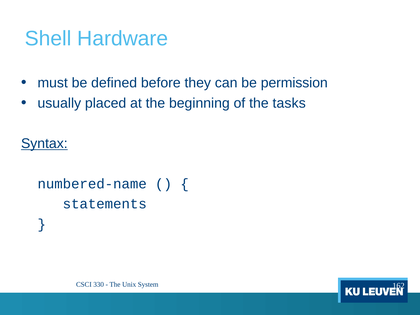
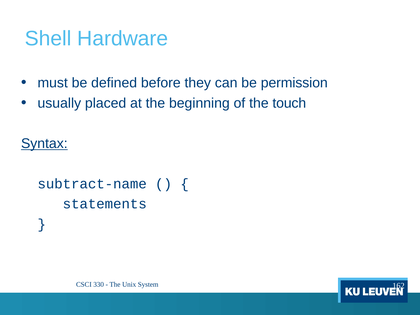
tasks: tasks -> touch (289, 103)
numbered-name: numbered-name -> subtract-name (92, 184)
